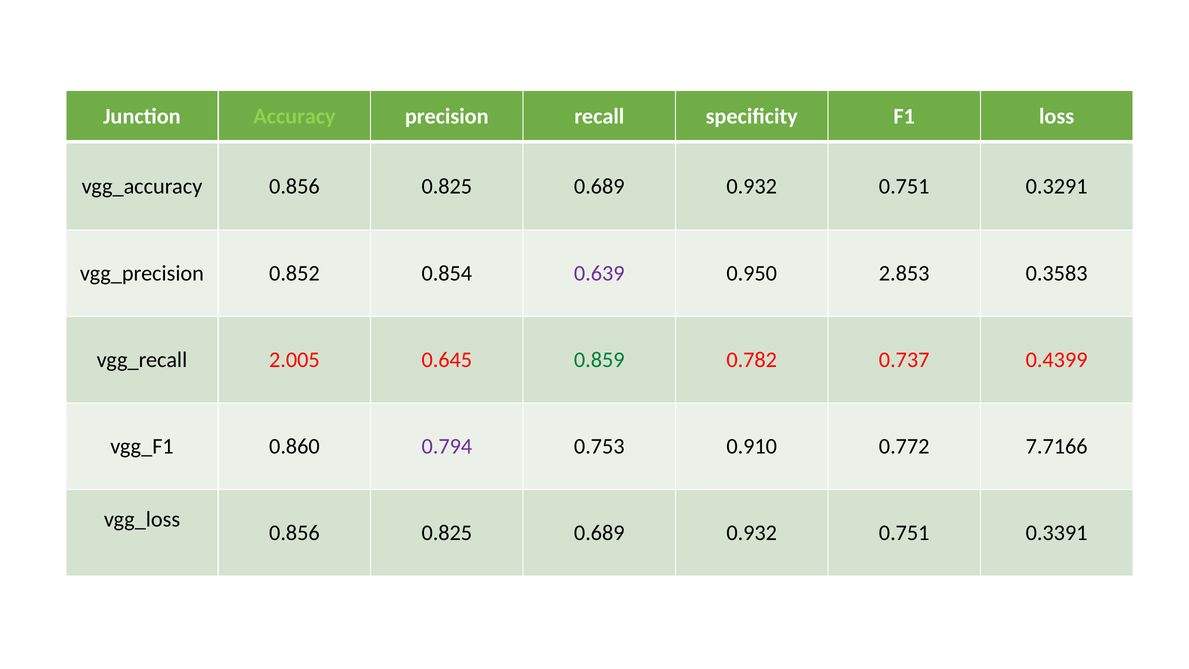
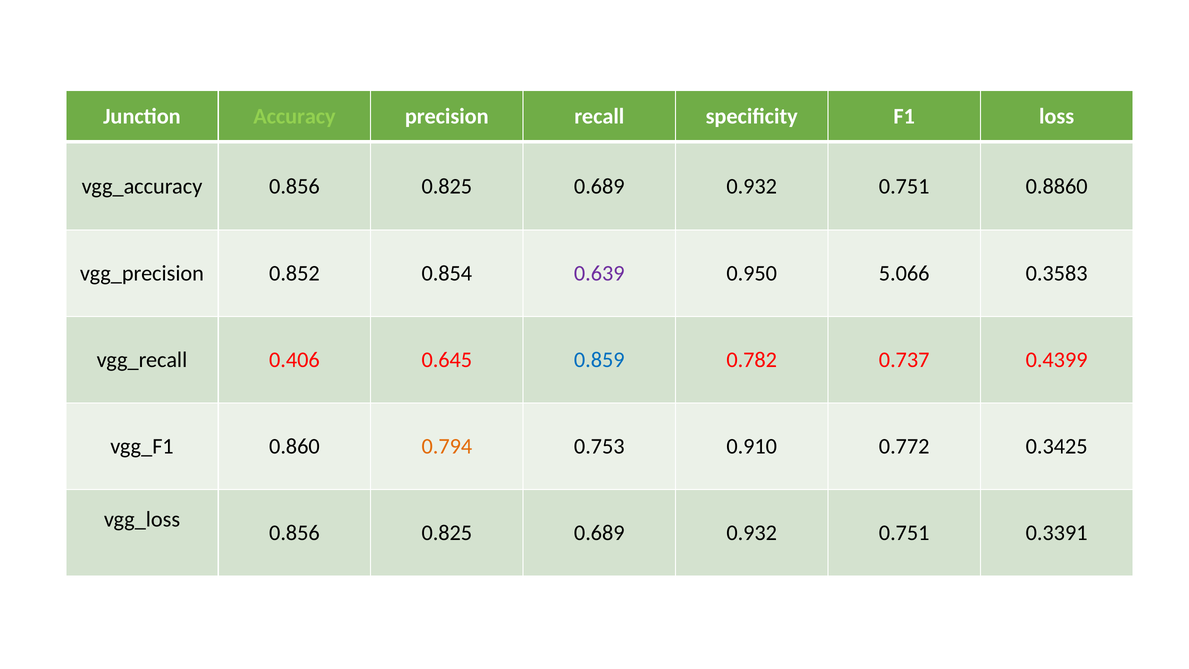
0.3291: 0.3291 -> 0.8860 (1057, 186)
2.853: 2.853 -> 5.066 (904, 273)
2.005: 2.005 -> 0.406 (294, 360)
0.859 colour: green -> blue (599, 360)
0.794 colour: purple -> orange (447, 446)
7.7166: 7.7166 -> 0.3425 (1057, 446)
